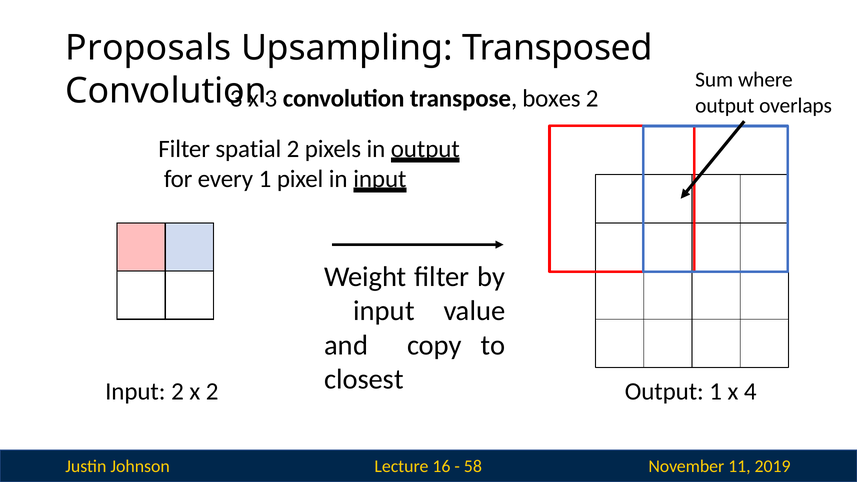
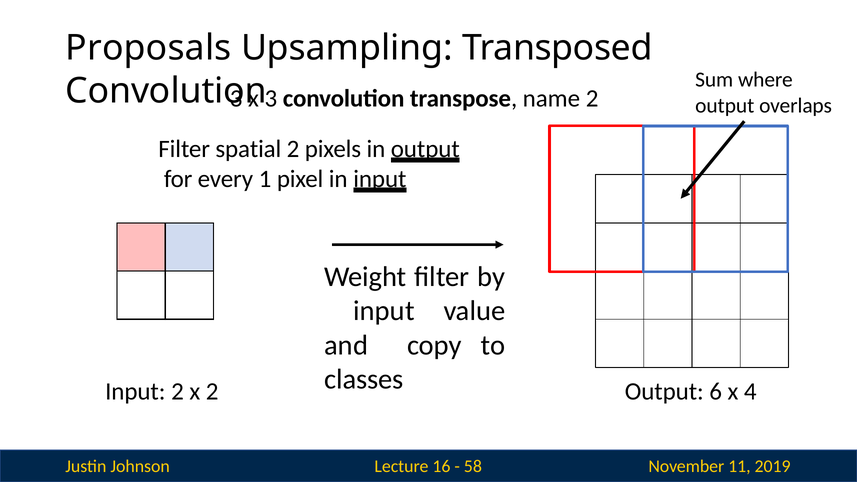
boxes: boxes -> name (551, 99)
closest: closest -> classes (364, 379)
Output 1: 1 -> 6 (716, 392)
